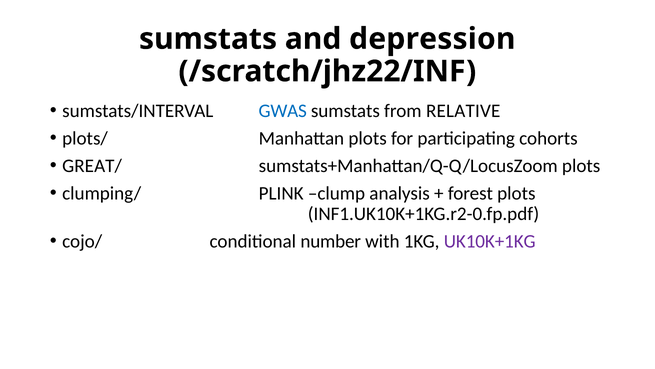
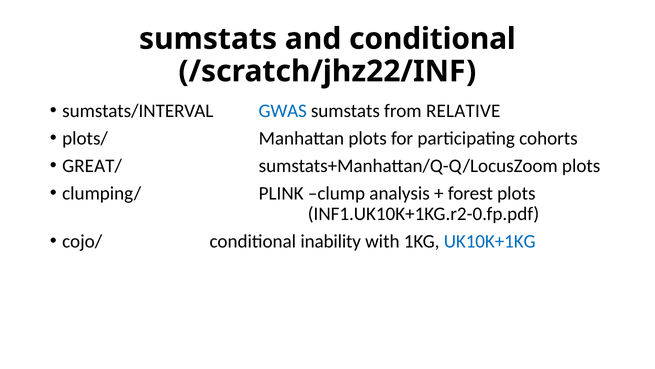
and depression: depression -> conditional (432, 39)
number: number -> inability (331, 241)
UK10K+1KG colour: purple -> blue (490, 241)
